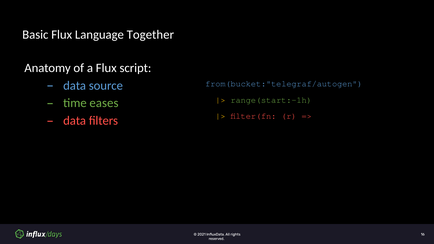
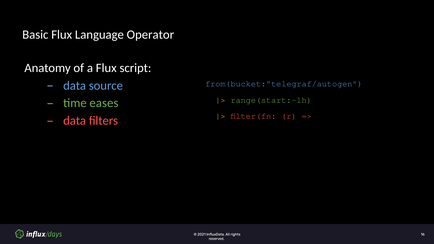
Together: Together -> Operator (150, 35)
